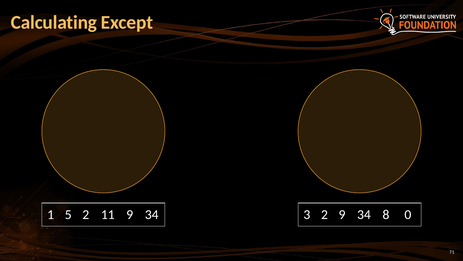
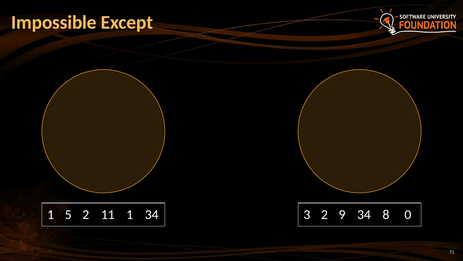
Calculating: Calculating -> Impossible (54, 22)
11 9: 9 -> 1 (130, 214)
